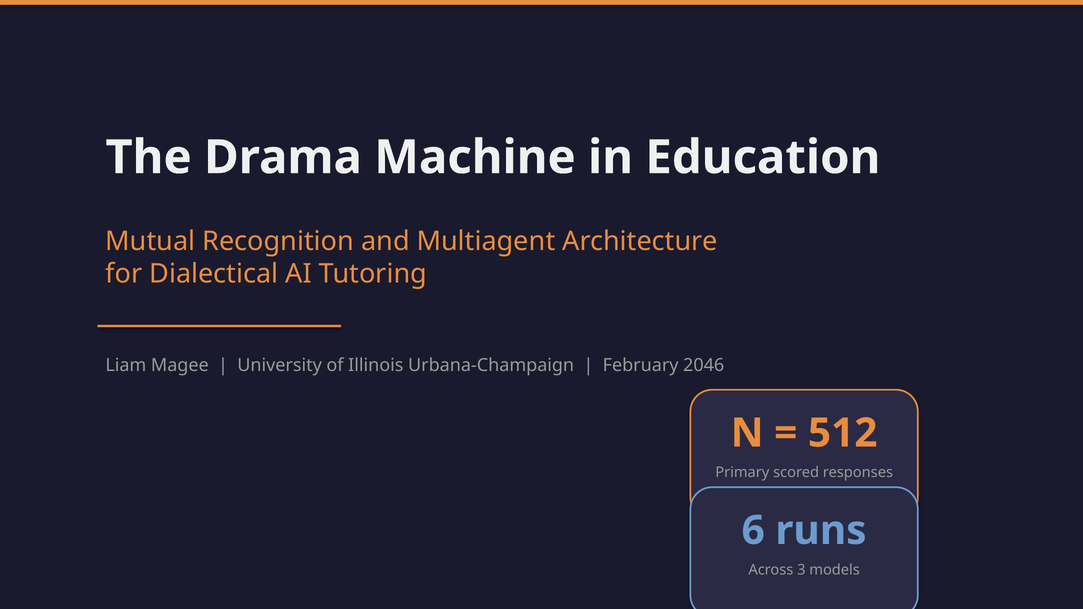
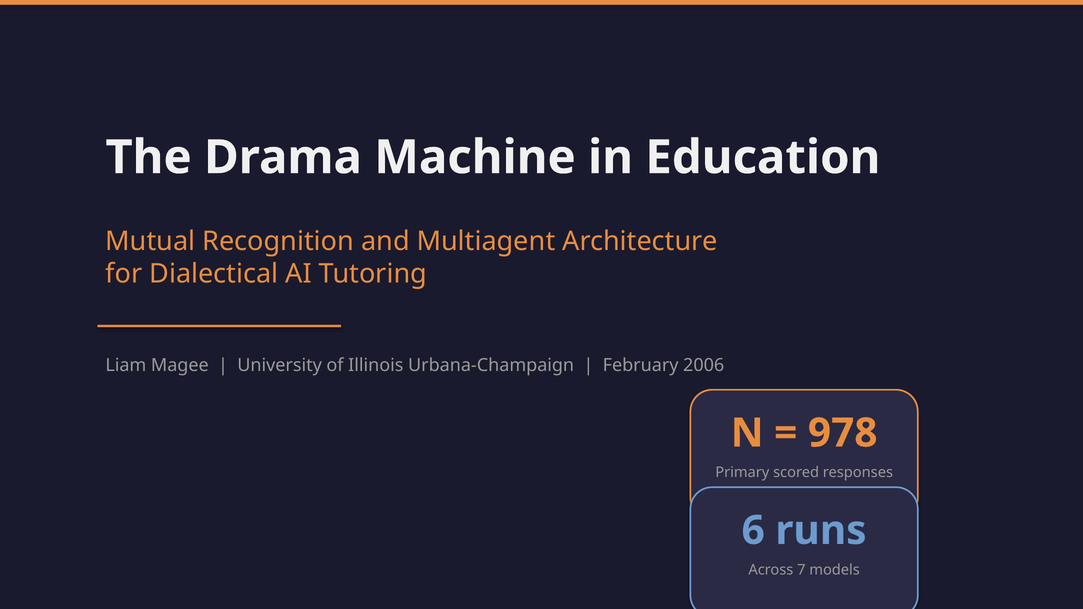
2046: 2046 -> 2006 (704, 365)
512: 512 -> 978 (843, 433)
3: 3 -> 7 (801, 570)
